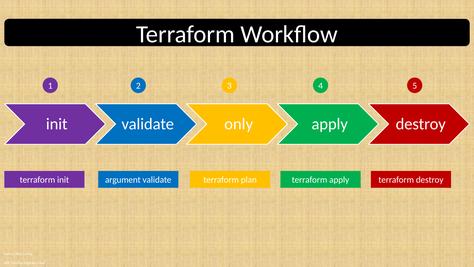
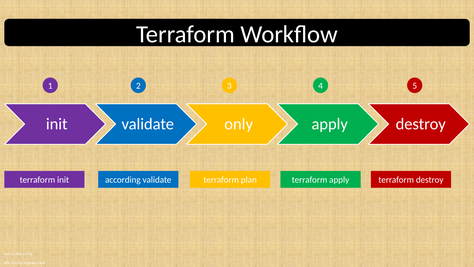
argument: argument -> according (123, 180)
